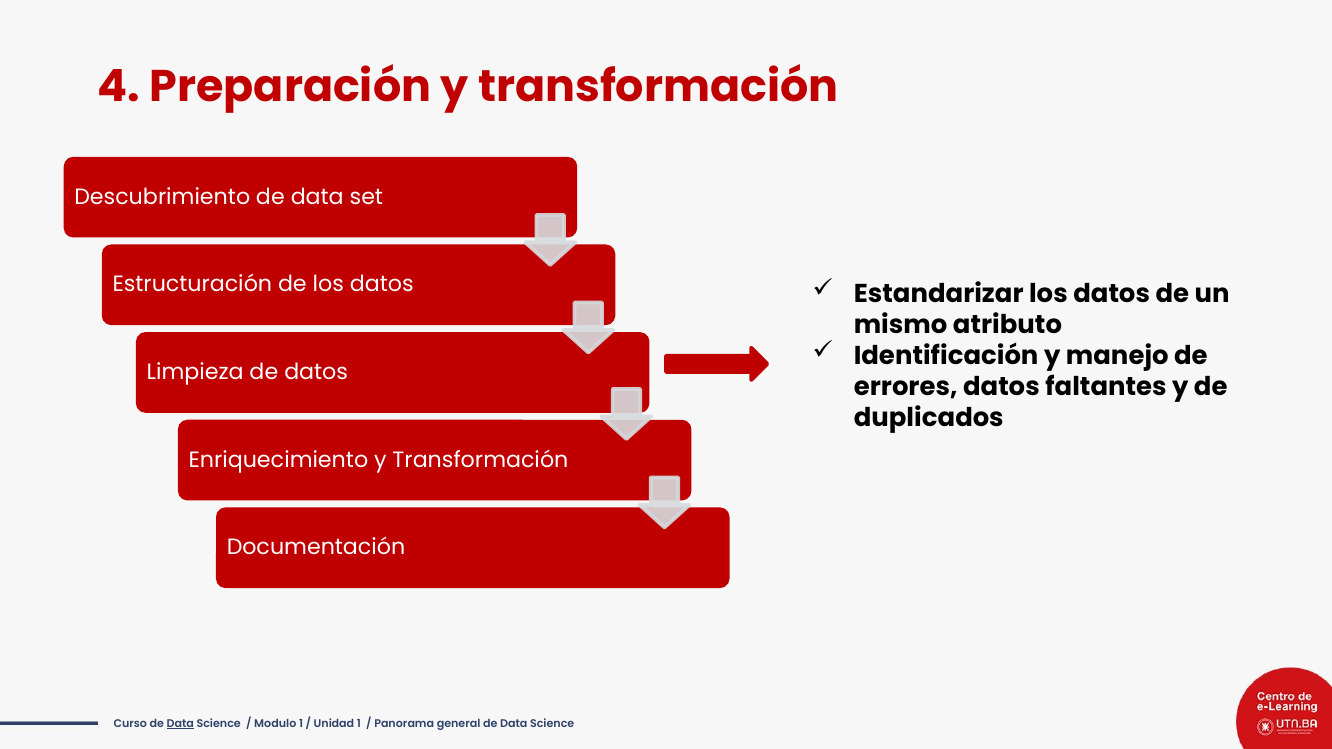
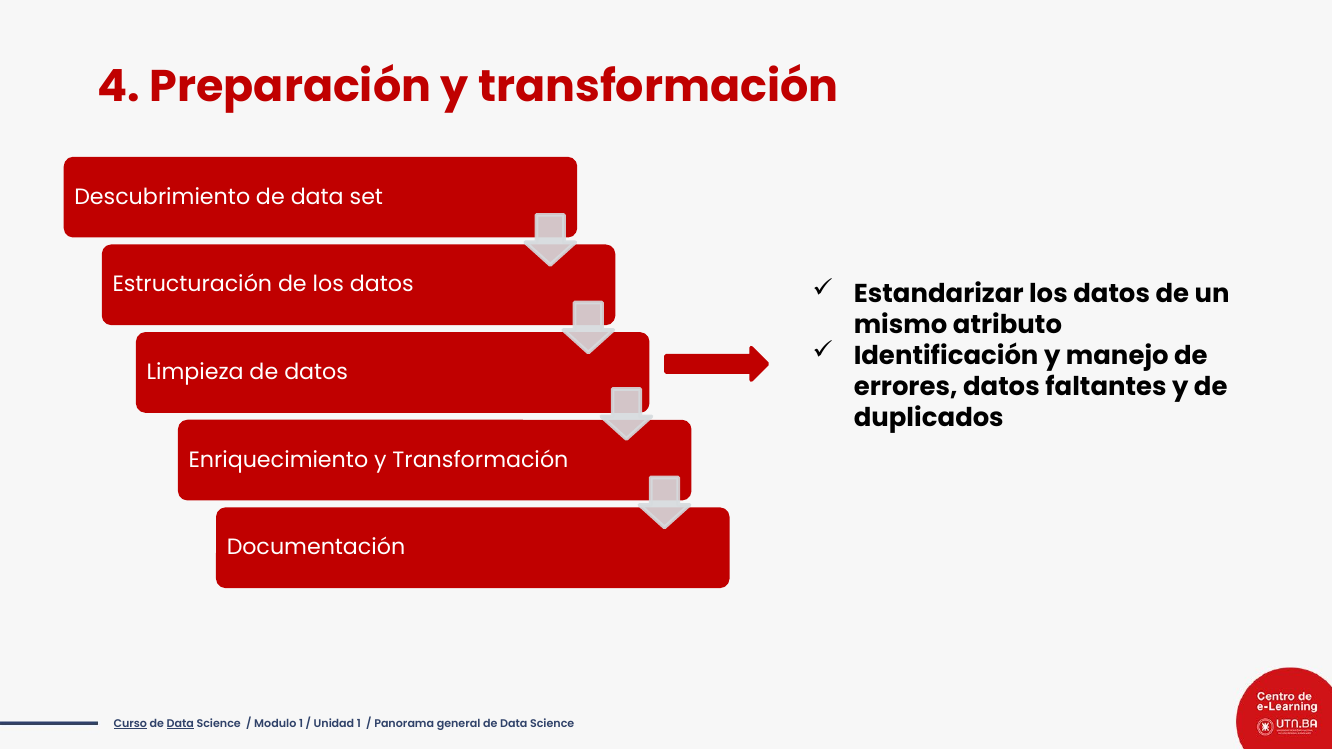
Curso underline: none -> present (130, 724)
